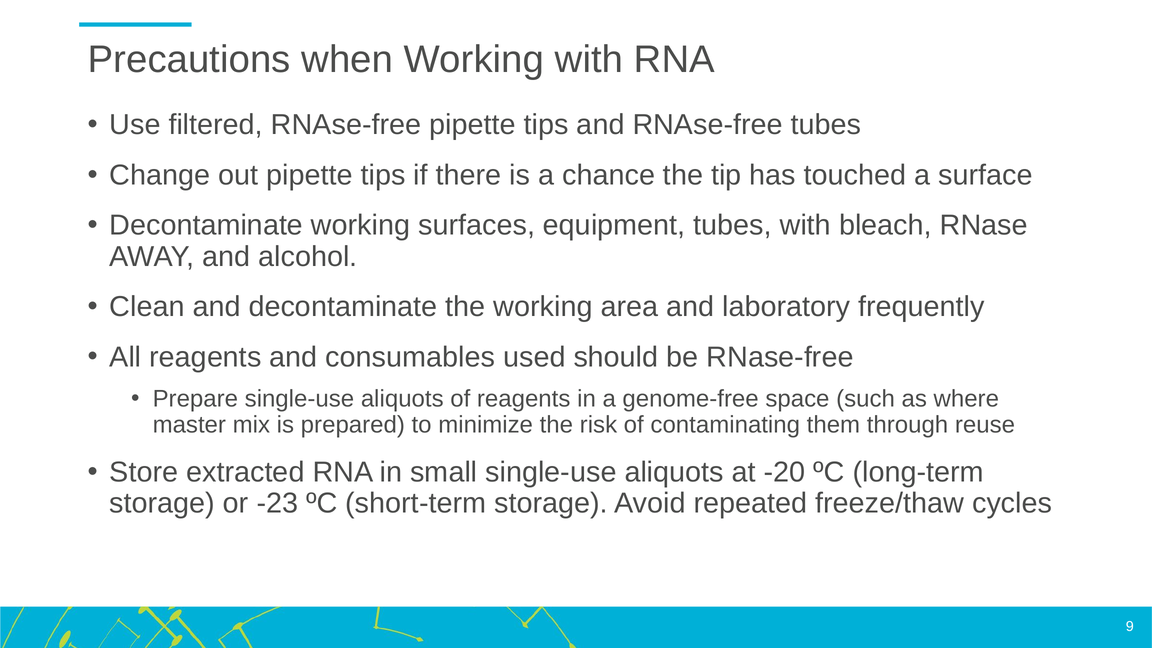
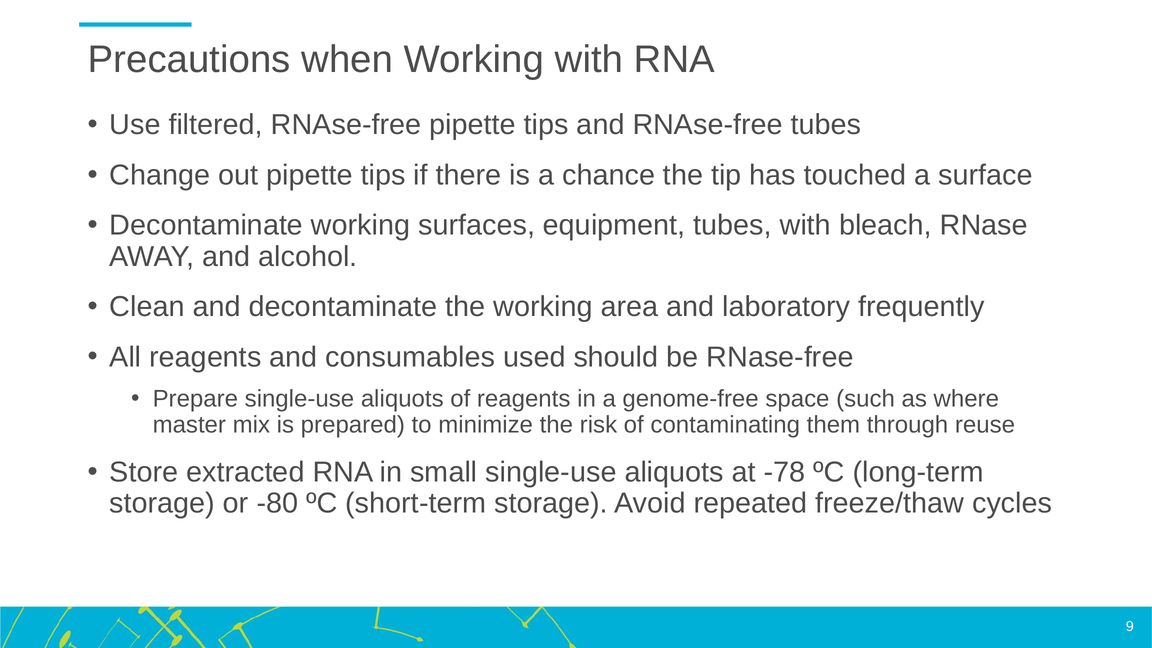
-20: -20 -> -78 (785, 472)
-23: -23 -> -80 (277, 503)
